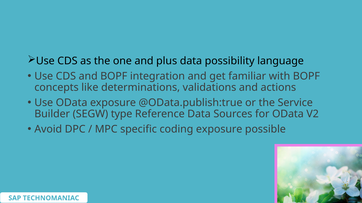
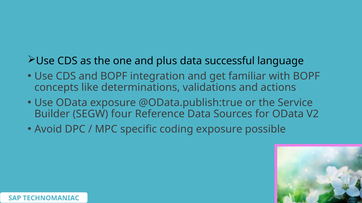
possibility: possibility -> successful (230, 61)
type: type -> four (121, 114)
